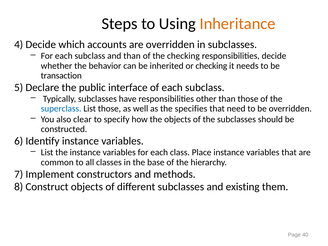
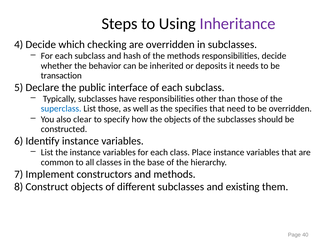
Inheritance colour: orange -> purple (238, 24)
accounts: accounts -> checking (107, 45)
and than: than -> hash (132, 56)
the checking: checking -> methods (183, 56)
or checking: checking -> deposits (211, 66)
